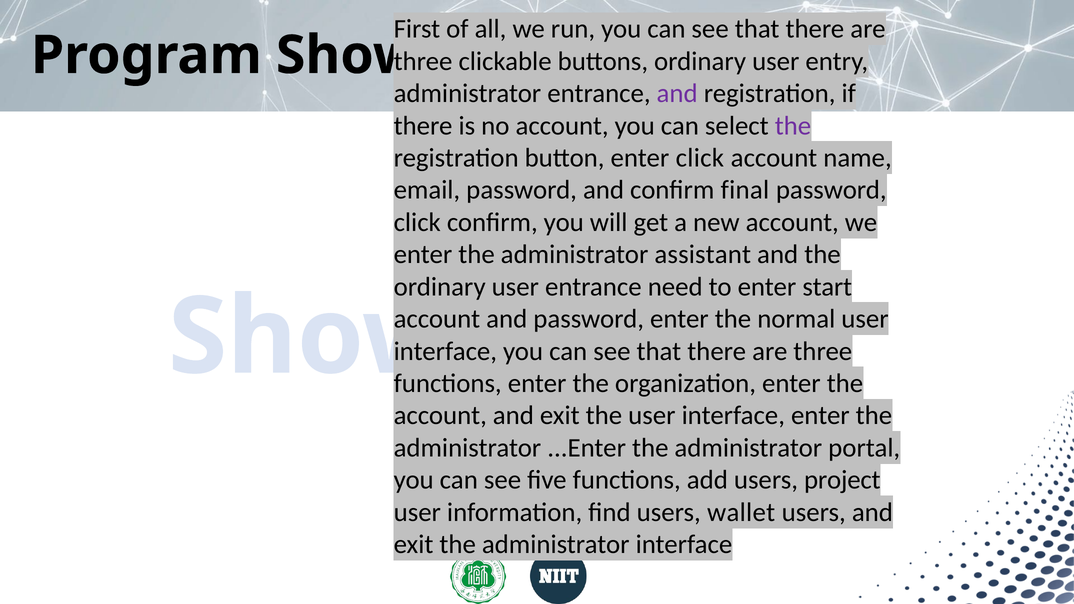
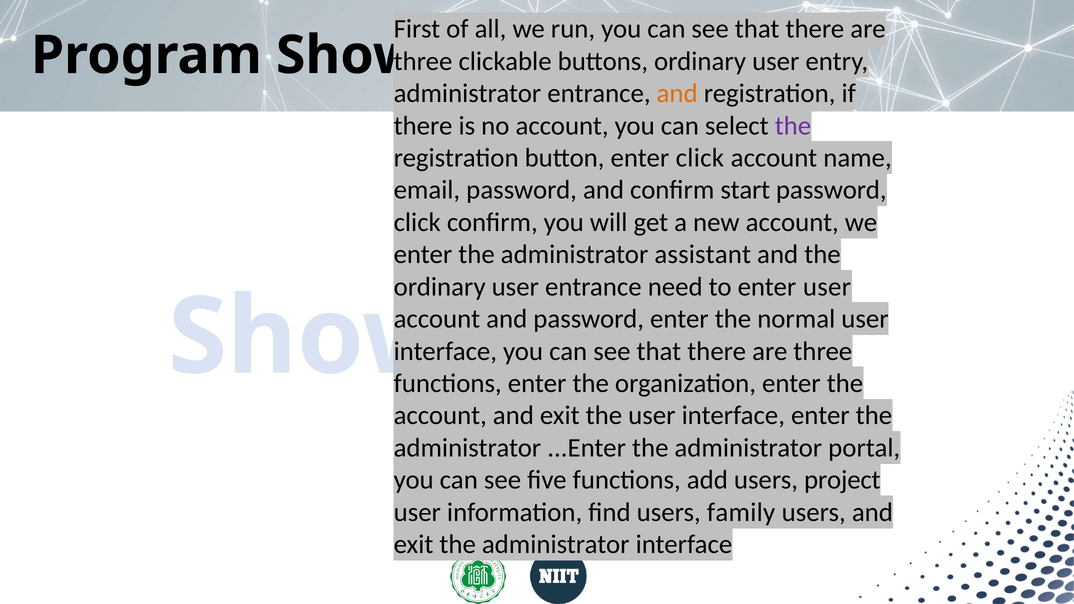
and colour: purple -> orange (677, 93)
final: final -> start (745, 190)
enter start: start -> user (827, 287)
wallet: wallet -> family (741, 512)
